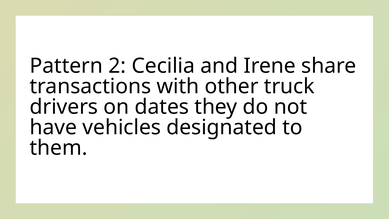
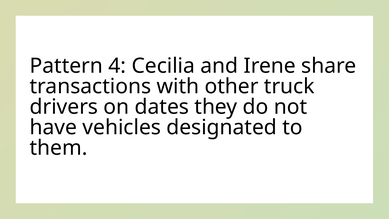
2: 2 -> 4 (117, 66)
